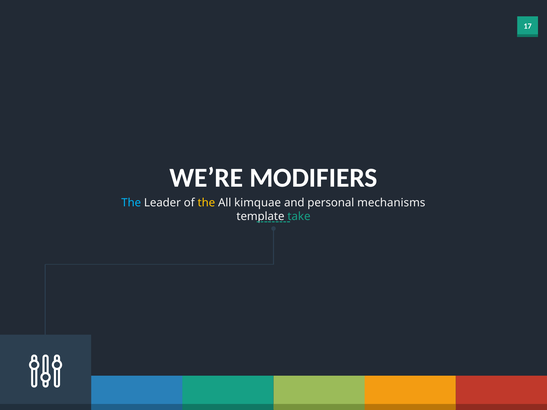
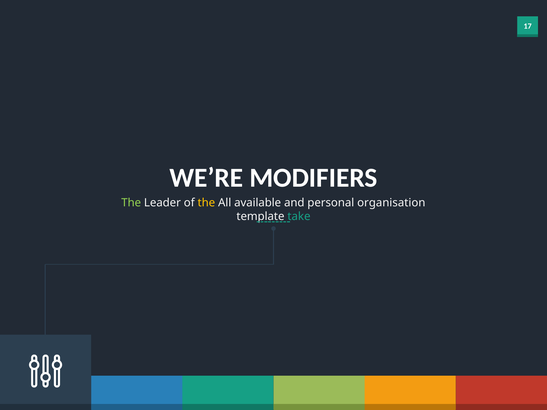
The colour: light blue -> light green (131, 203)
kimquae: kimquae -> available (258, 203)
mechanisms: mechanisms -> organisation (391, 203)
